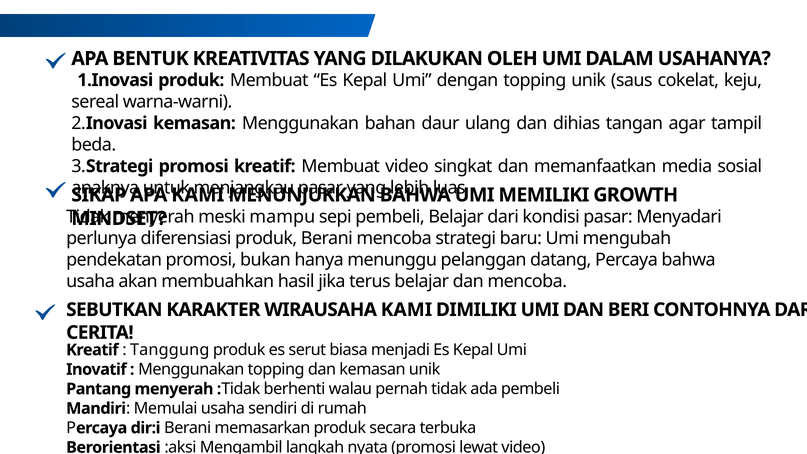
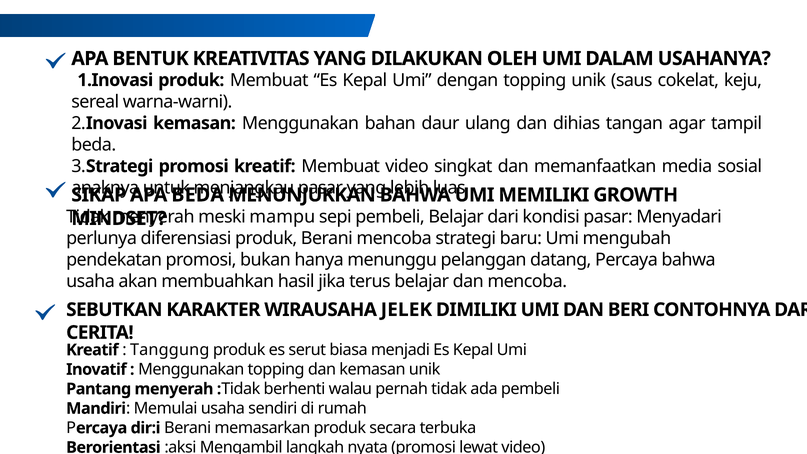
APA KAMI: KAMI -> BEDA (198, 195)
WIRAUSAHA KAMI: KAMI -> JELEK (406, 310)
